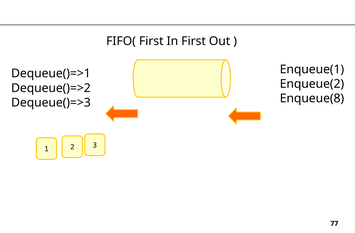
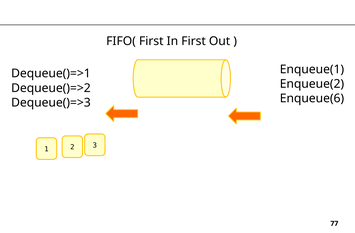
Enqueue(8: Enqueue(8 -> Enqueue(6 (312, 98)
